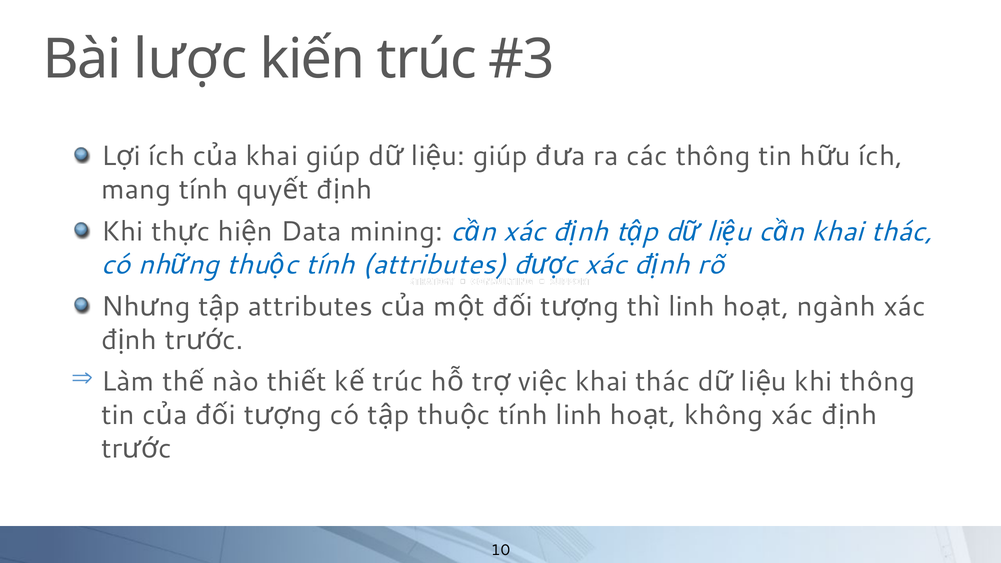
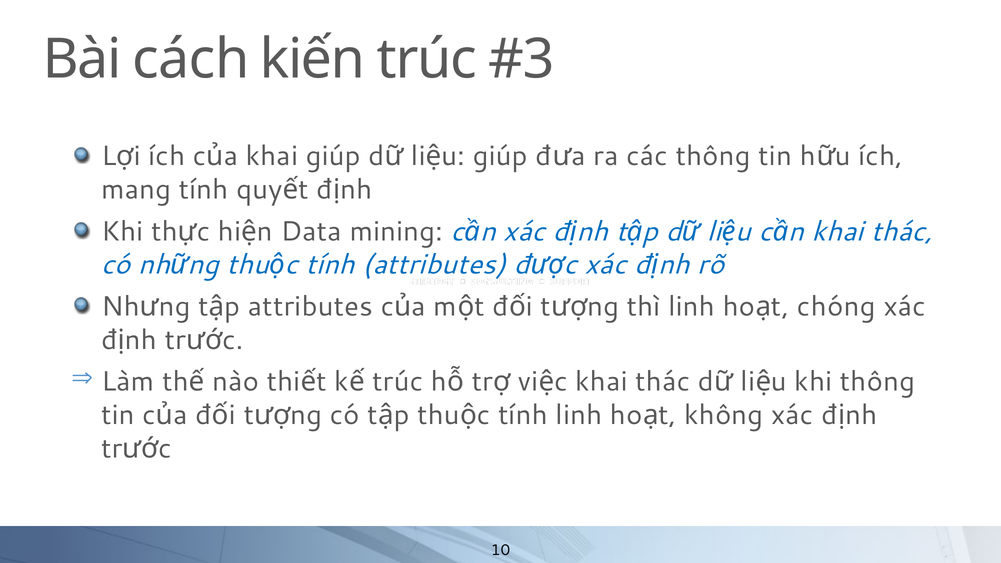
lược: lược -> cách (191, 59)
ngành: ngành -> chóng (836, 307)
